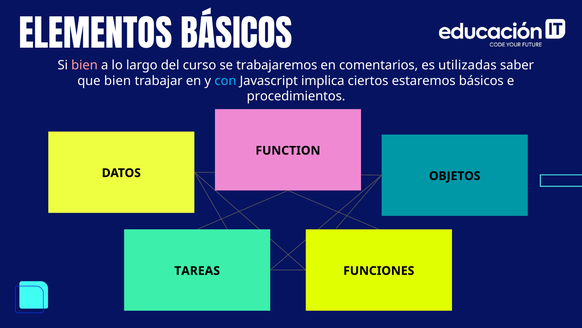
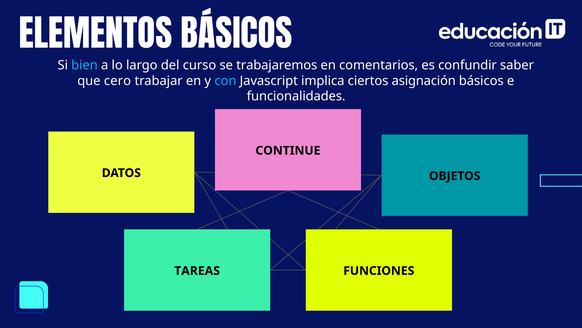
bien colour: pink -> light blue (84, 65)
utilizadas: utilizadas -> confundir (467, 65)
que bien: bien -> cero (118, 81)
estaremos: estaremos -> asignación (424, 81)
procedimientos: procedimientos -> funcionalidades (296, 96)
FUNCTION: FUNCTION -> CONTINUE (288, 150)
